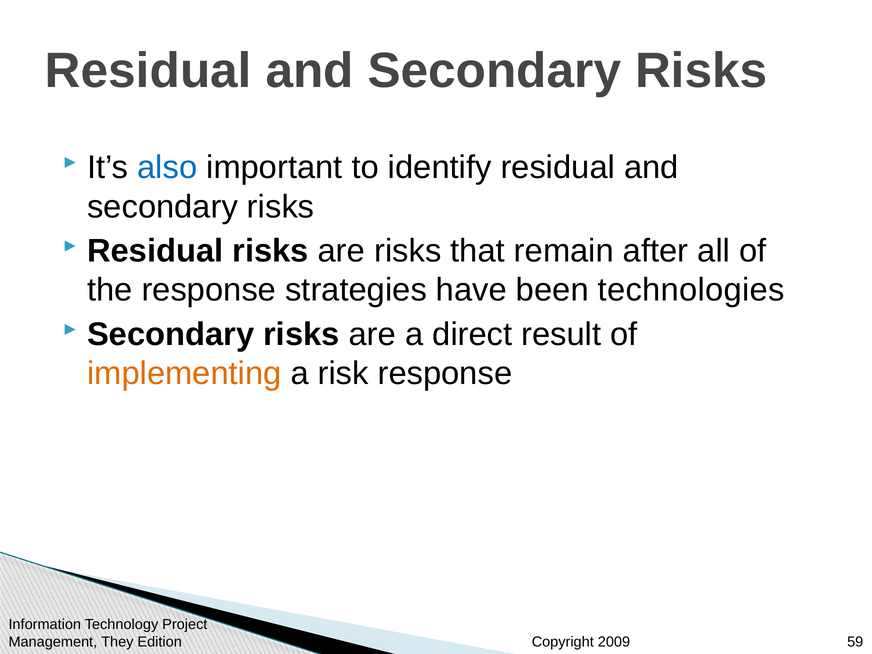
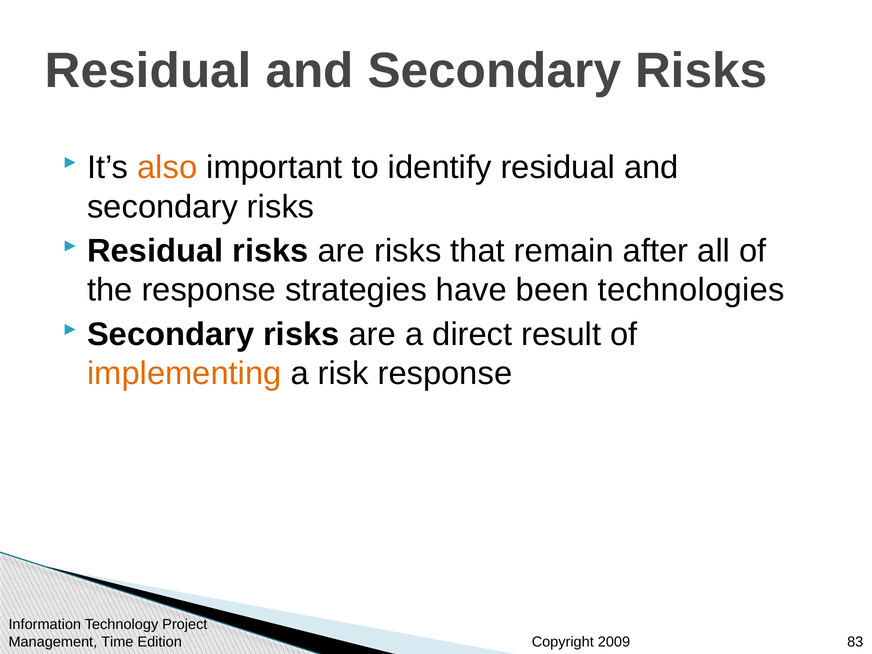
also colour: blue -> orange (167, 168)
They: They -> Time (117, 642)
59: 59 -> 83 (855, 642)
